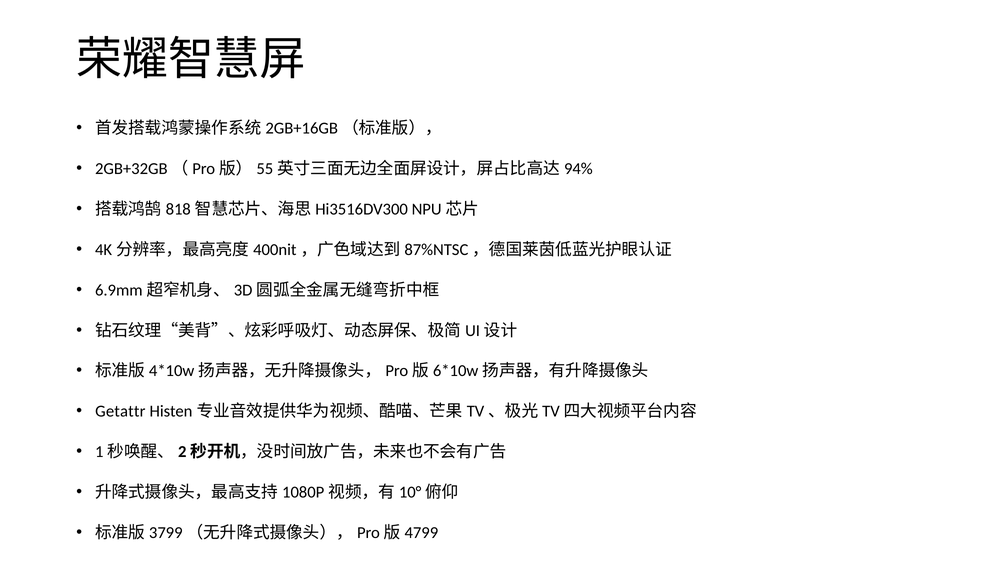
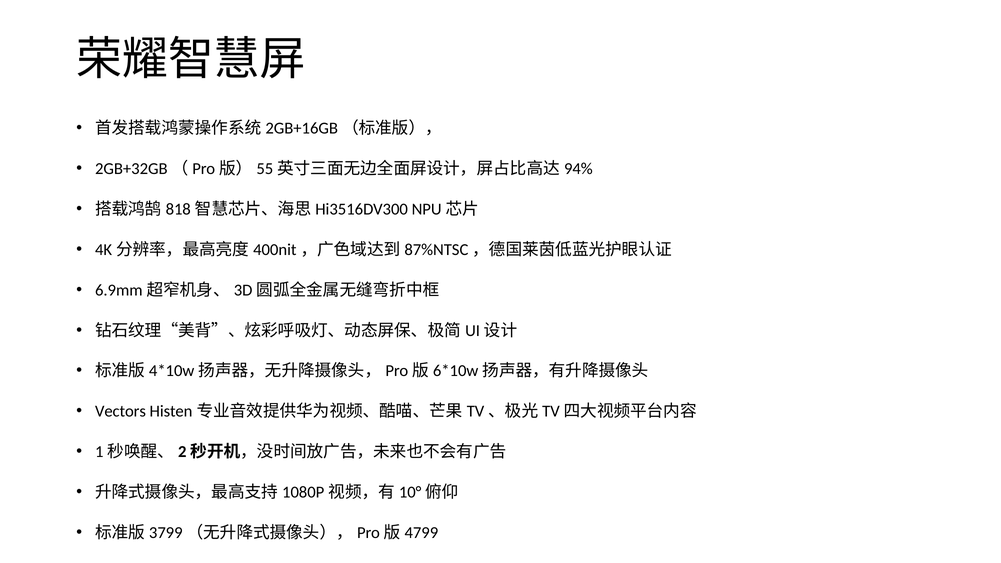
Getattr: Getattr -> Vectors (120, 411)
